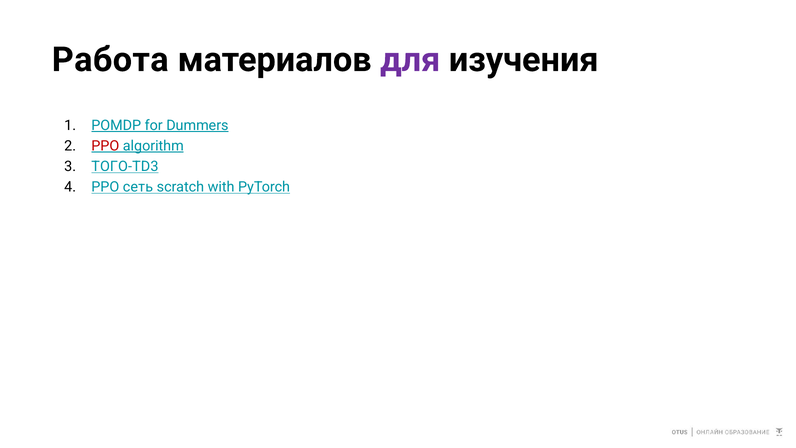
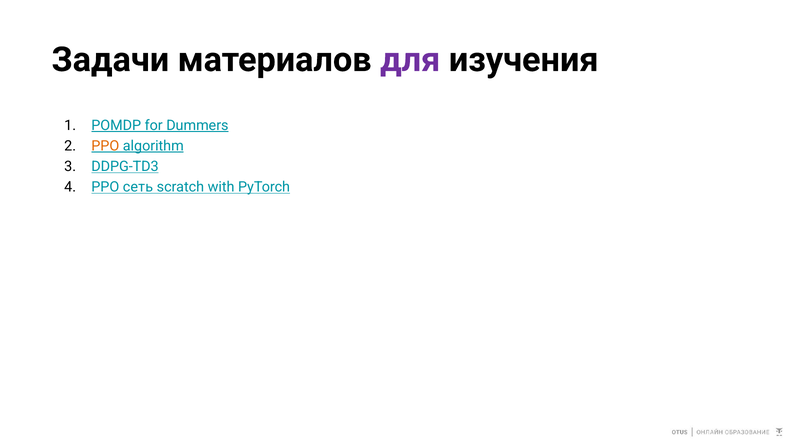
Работа: Работа -> Задачи (110, 60)
PPO colour: red -> orange (105, 146)
ТОГО-TD3: ТОГО-TD3 -> DDPG-TD3 (125, 166)
